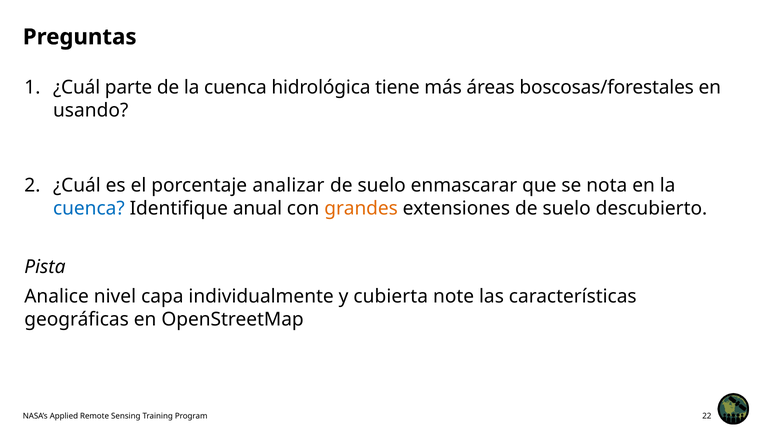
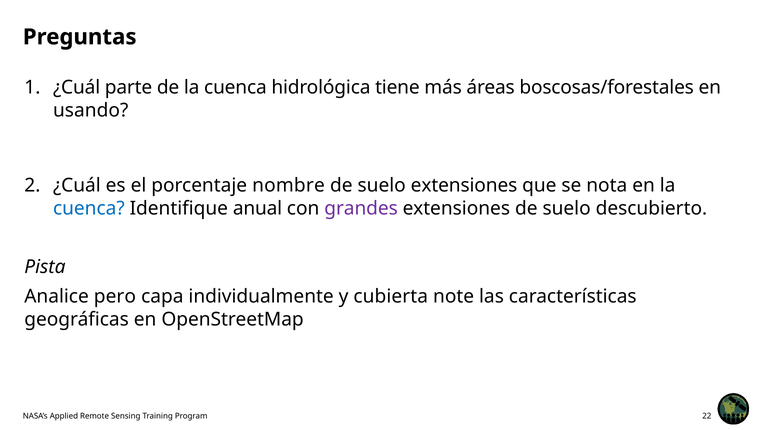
analizar: analizar -> nombre (288, 186)
suelo enmascarar: enmascarar -> extensiones (464, 186)
grandes colour: orange -> purple (361, 208)
nivel: nivel -> pero (115, 296)
